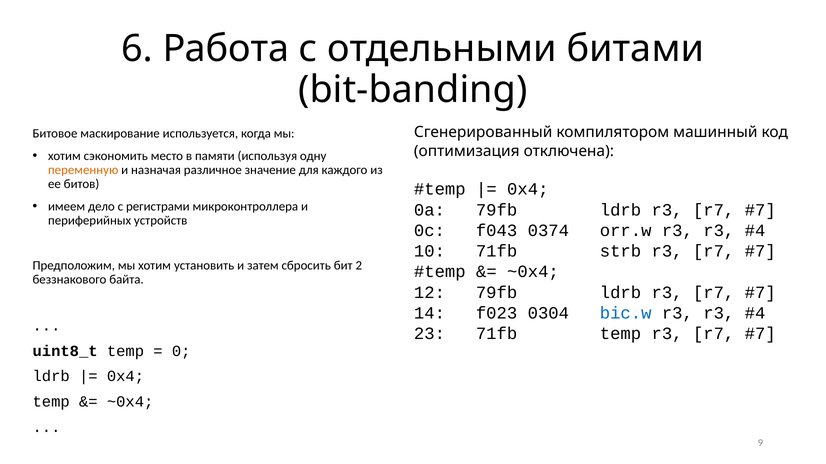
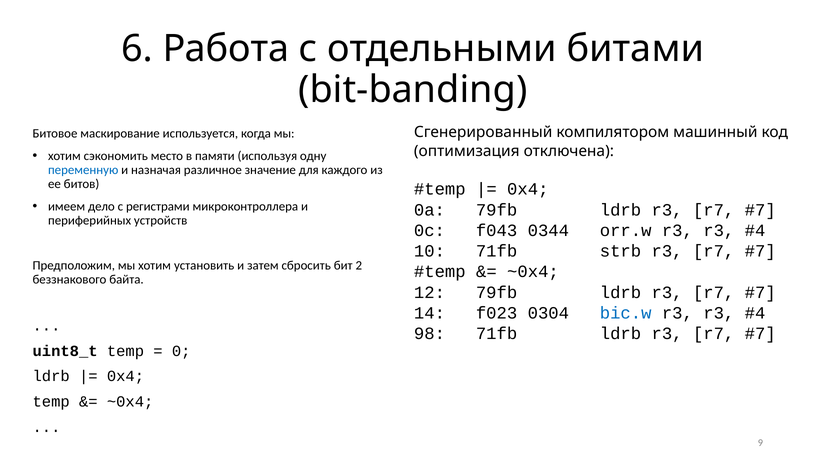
переменную colour: orange -> blue (83, 170)
0374: 0374 -> 0344 (548, 231)
23: 23 -> 98 (429, 334)
71fb temp: temp -> ldrb (620, 334)
